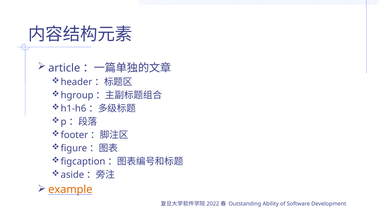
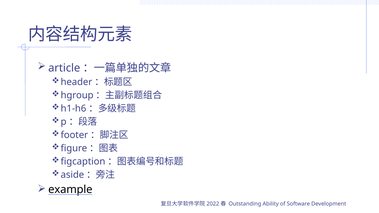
example colour: orange -> black (70, 190)
